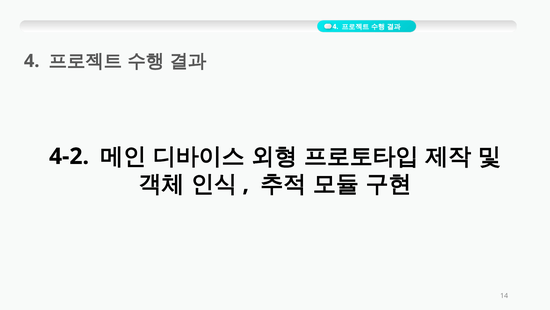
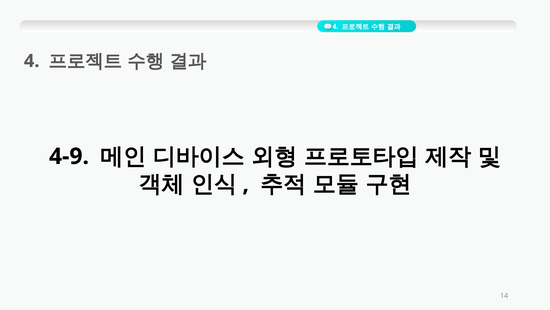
4-2: 4-2 -> 4-9 (69, 156)
